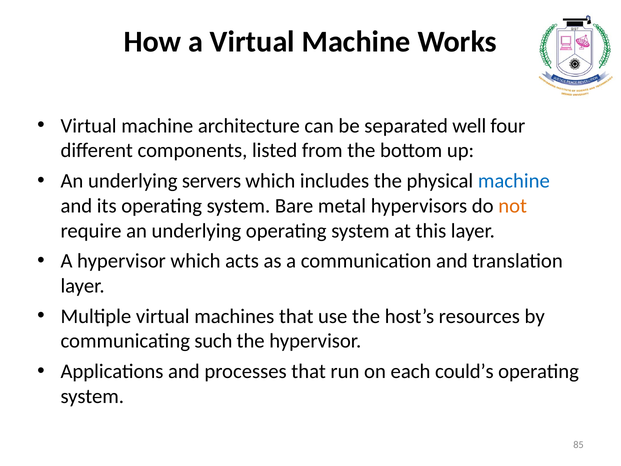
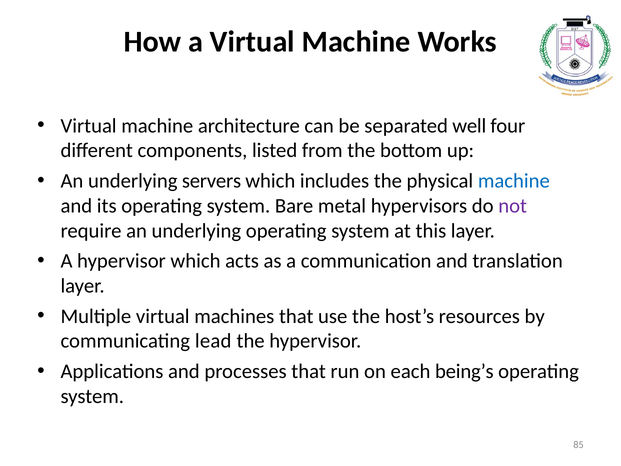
not colour: orange -> purple (513, 206)
such: such -> lead (213, 341)
could’s: could’s -> being’s (464, 371)
